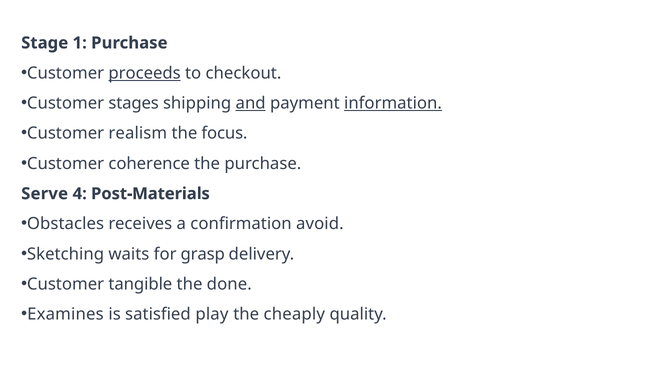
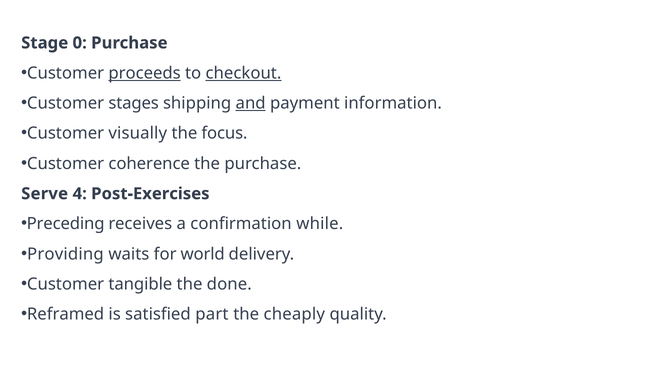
1: 1 -> 0 (80, 43)
checkout underline: none -> present (243, 73)
information underline: present -> none (393, 103)
realism: realism -> visually (138, 133)
Post-Materials: Post-Materials -> Post-Exercises (150, 194)
Obstacles: Obstacles -> Preceding (66, 224)
avoid: avoid -> while (320, 224)
Sketching: Sketching -> Providing (65, 254)
grasp: grasp -> world (203, 254)
Examines: Examines -> Reframed (66, 314)
play: play -> part (212, 314)
